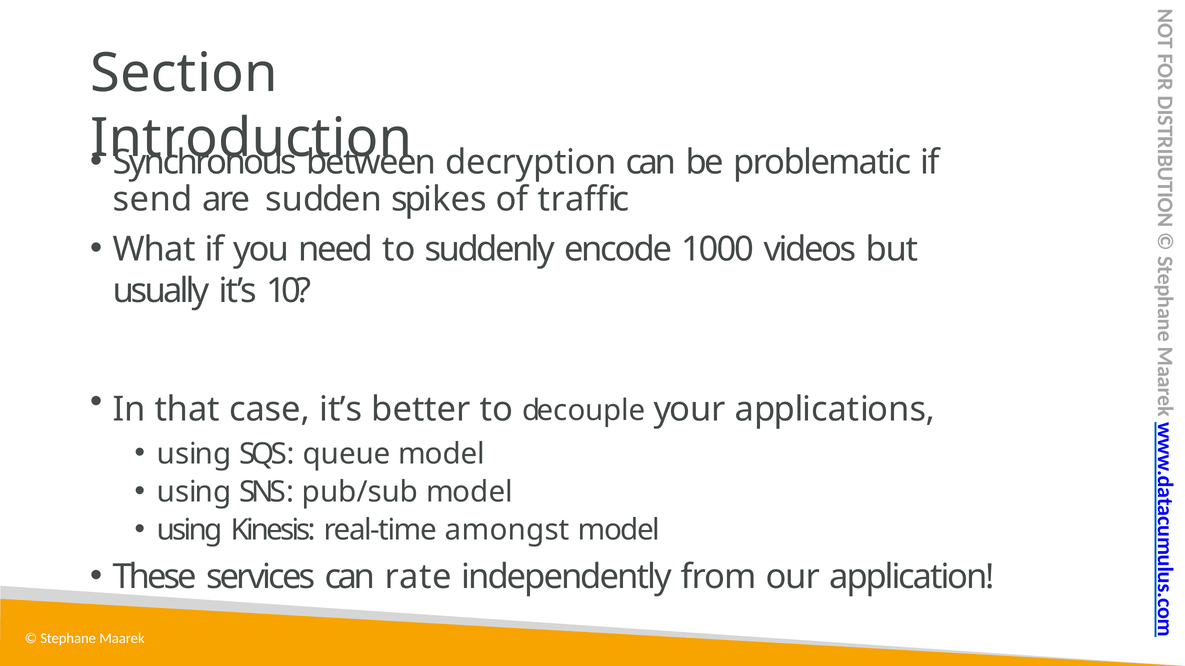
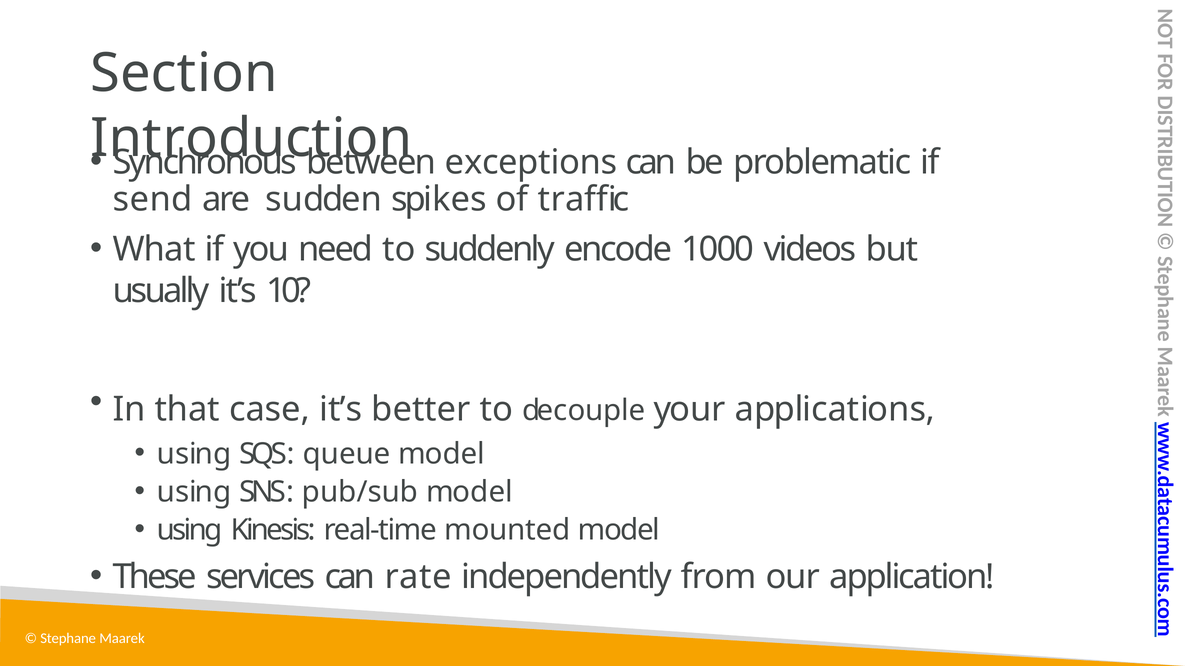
decryption: decryption -> exceptions (531, 162)
amongst: amongst -> mounted (507, 531)
